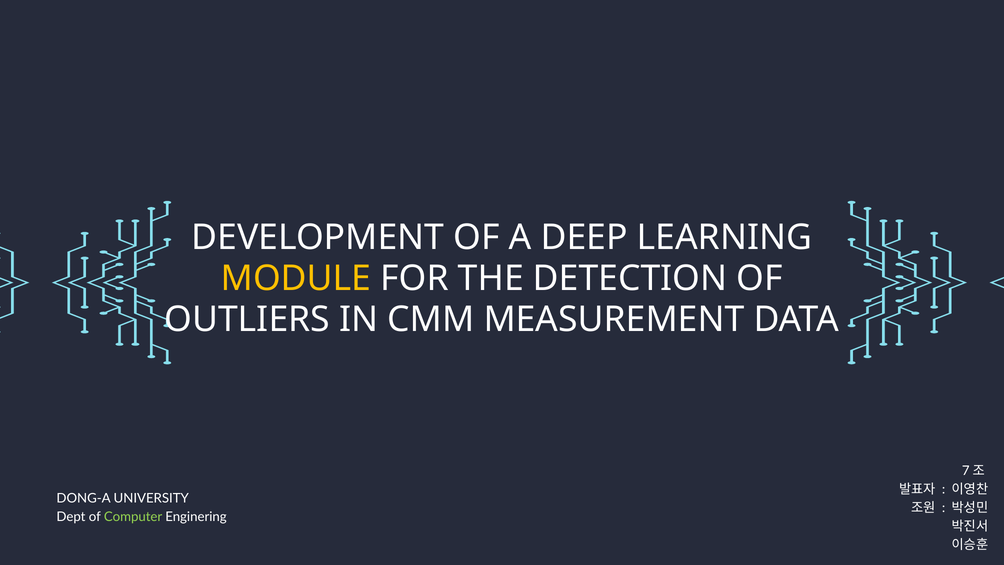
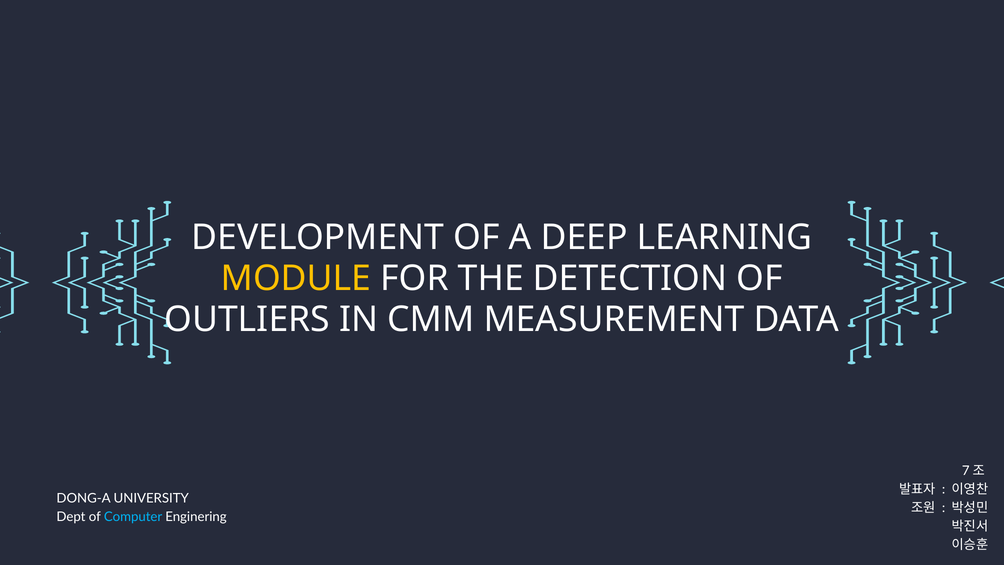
Computer colour: light green -> light blue (133, 517)
